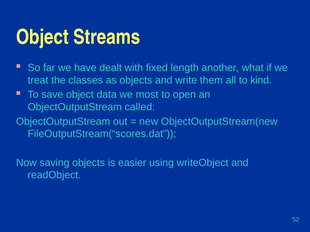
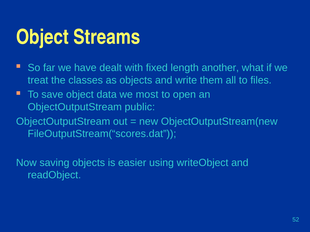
kind: kind -> files (261, 80)
called: called -> public (140, 107)
